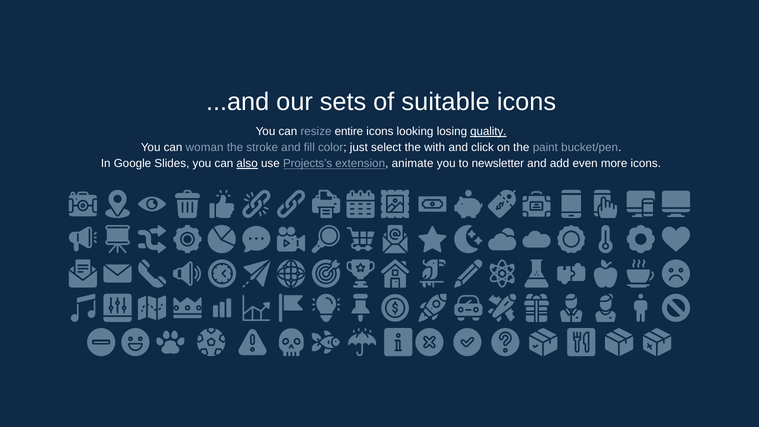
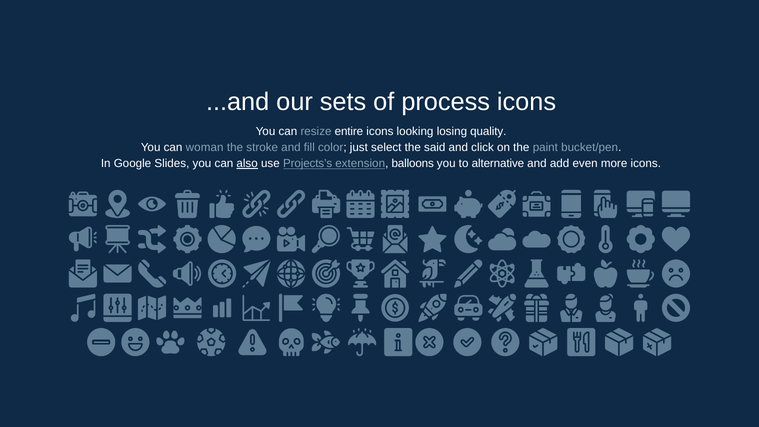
suitable: suitable -> process (446, 102)
quality underline: present -> none (488, 132)
with: with -> said (435, 147)
animate: animate -> balloons (413, 163)
newsletter: newsletter -> alternative (498, 163)
